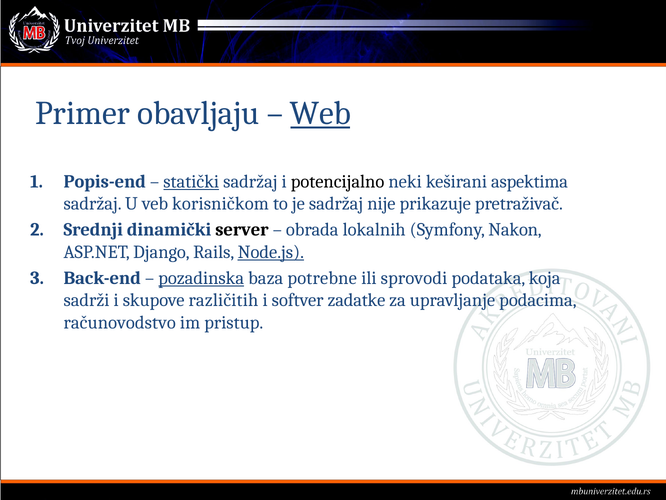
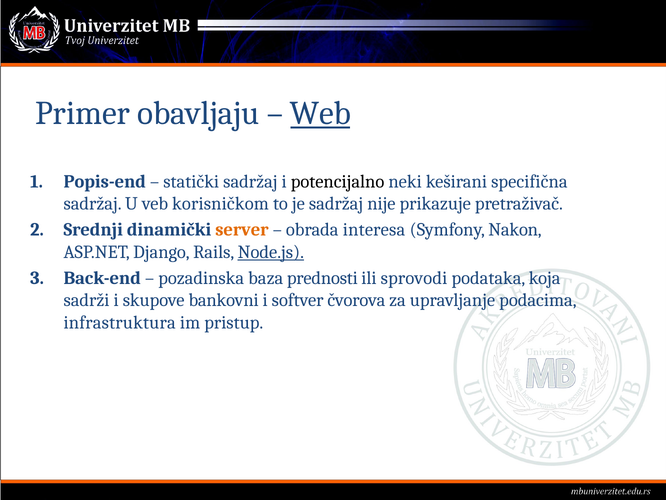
statički underline: present -> none (191, 181)
aspektima: aspektima -> specifična (529, 181)
server colour: black -> orange (242, 230)
lokalnih: lokalnih -> interesa (374, 230)
pozadinska underline: present -> none (201, 278)
potrebne: potrebne -> prednosti (322, 278)
različitih: različitih -> bankovni (224, 300)
zadatke: zadatke -> čvorova (356, 300)
računovodstvo: računovodstvo -> infrastruktura (120, 322)
